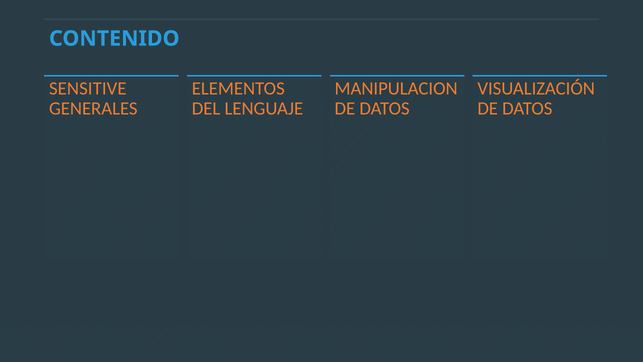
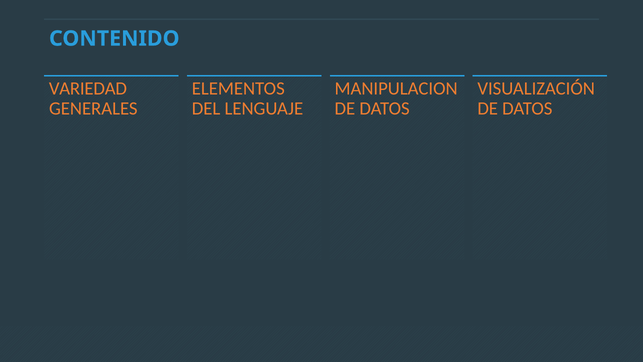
SENSITIVE: SENSITIVE -> VARIEDAD (88, 88)
